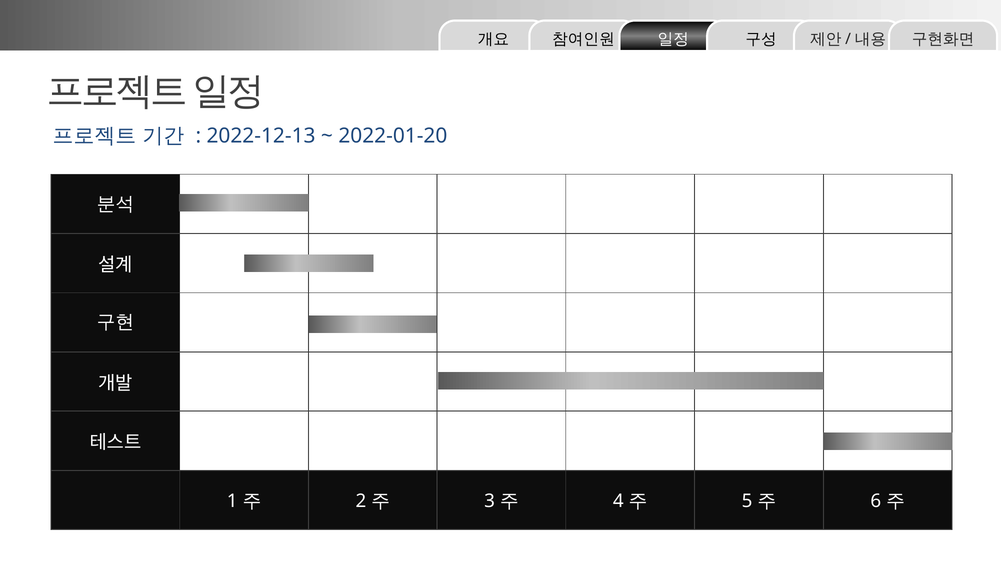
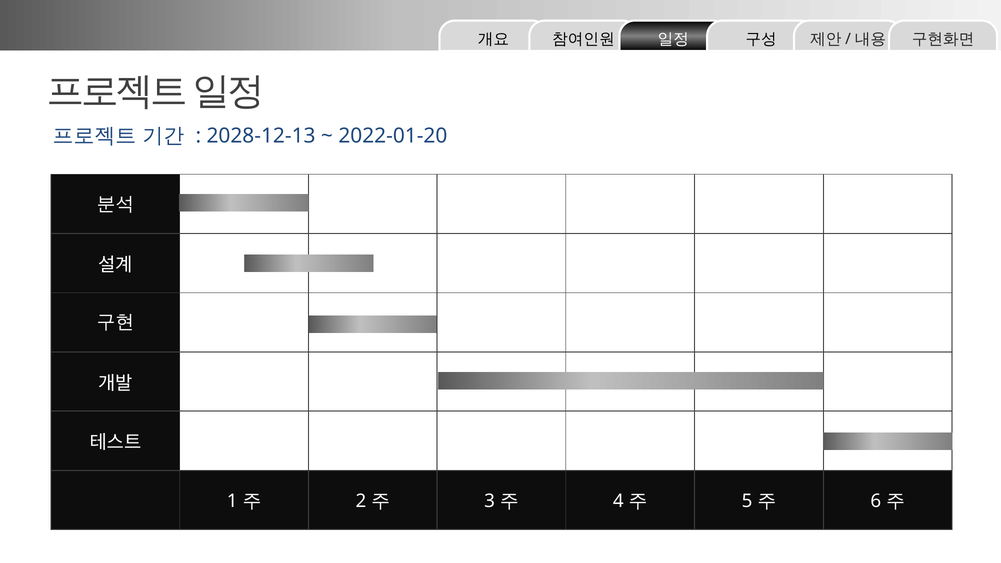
2022-12-13: 2022-12-13 -> 2028-12-13 (261, 136)
